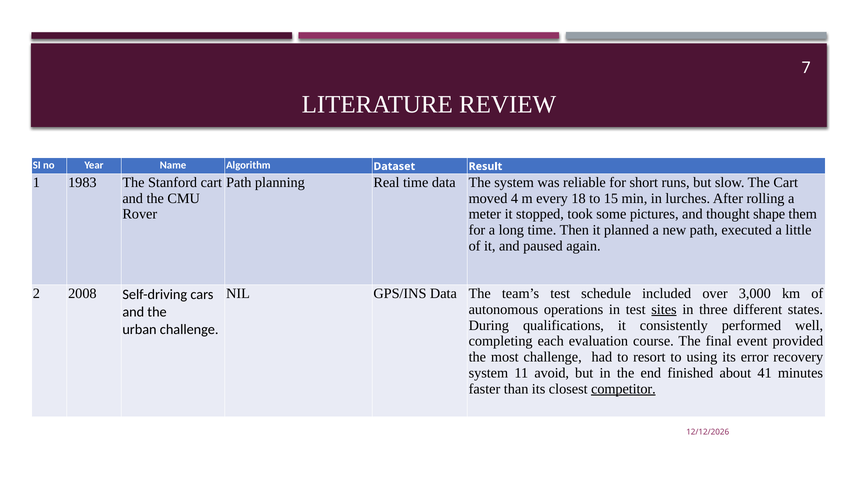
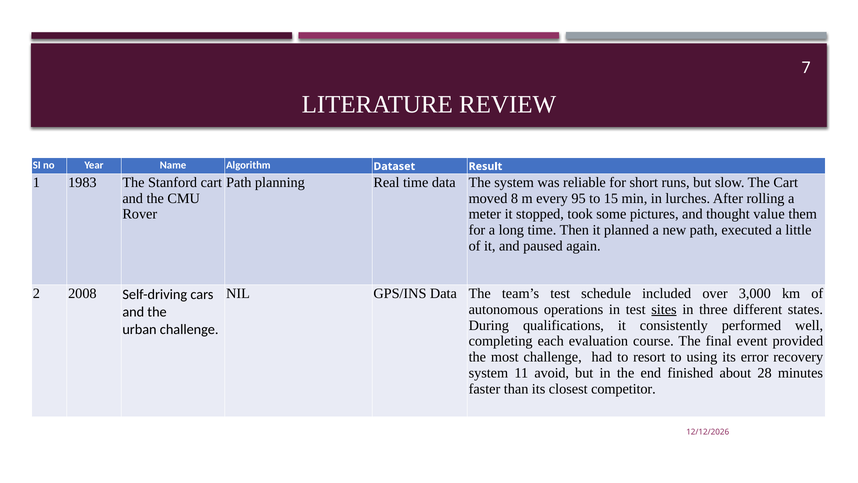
4: 4 -> 8 (515, 198)
18: 18 -> 95 (579, 198)
shape: shape -> value (769, 214)
41: 41 -> 28 (765, 373)
competitor underline: present -> none (623, 389)
